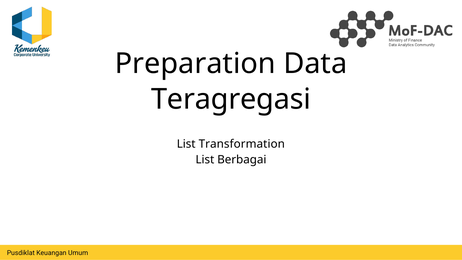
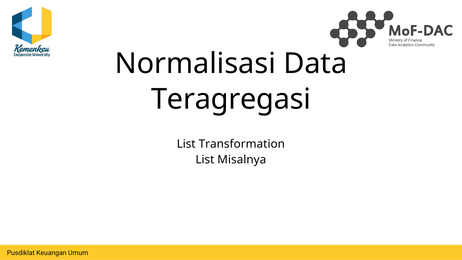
Preparation: Preparation -> Normalisasi (195, 64)
Berbagai: Berbagai -> Misalnya (242, 160)
